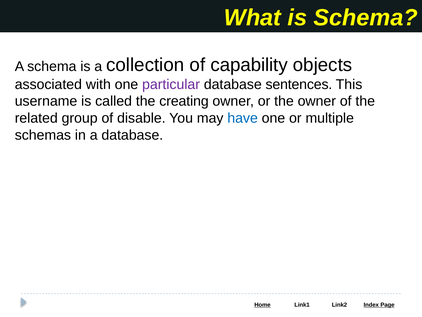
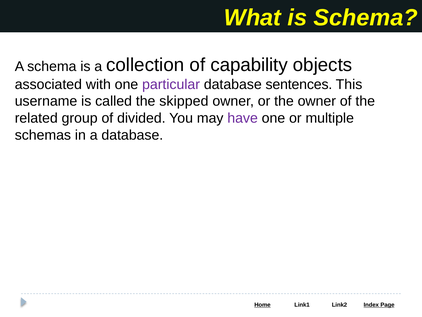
creating: creating -> skipped (184, 101)
disable: disable -> divided (141, 118)
have colour: blue -> purple (243, 118)
